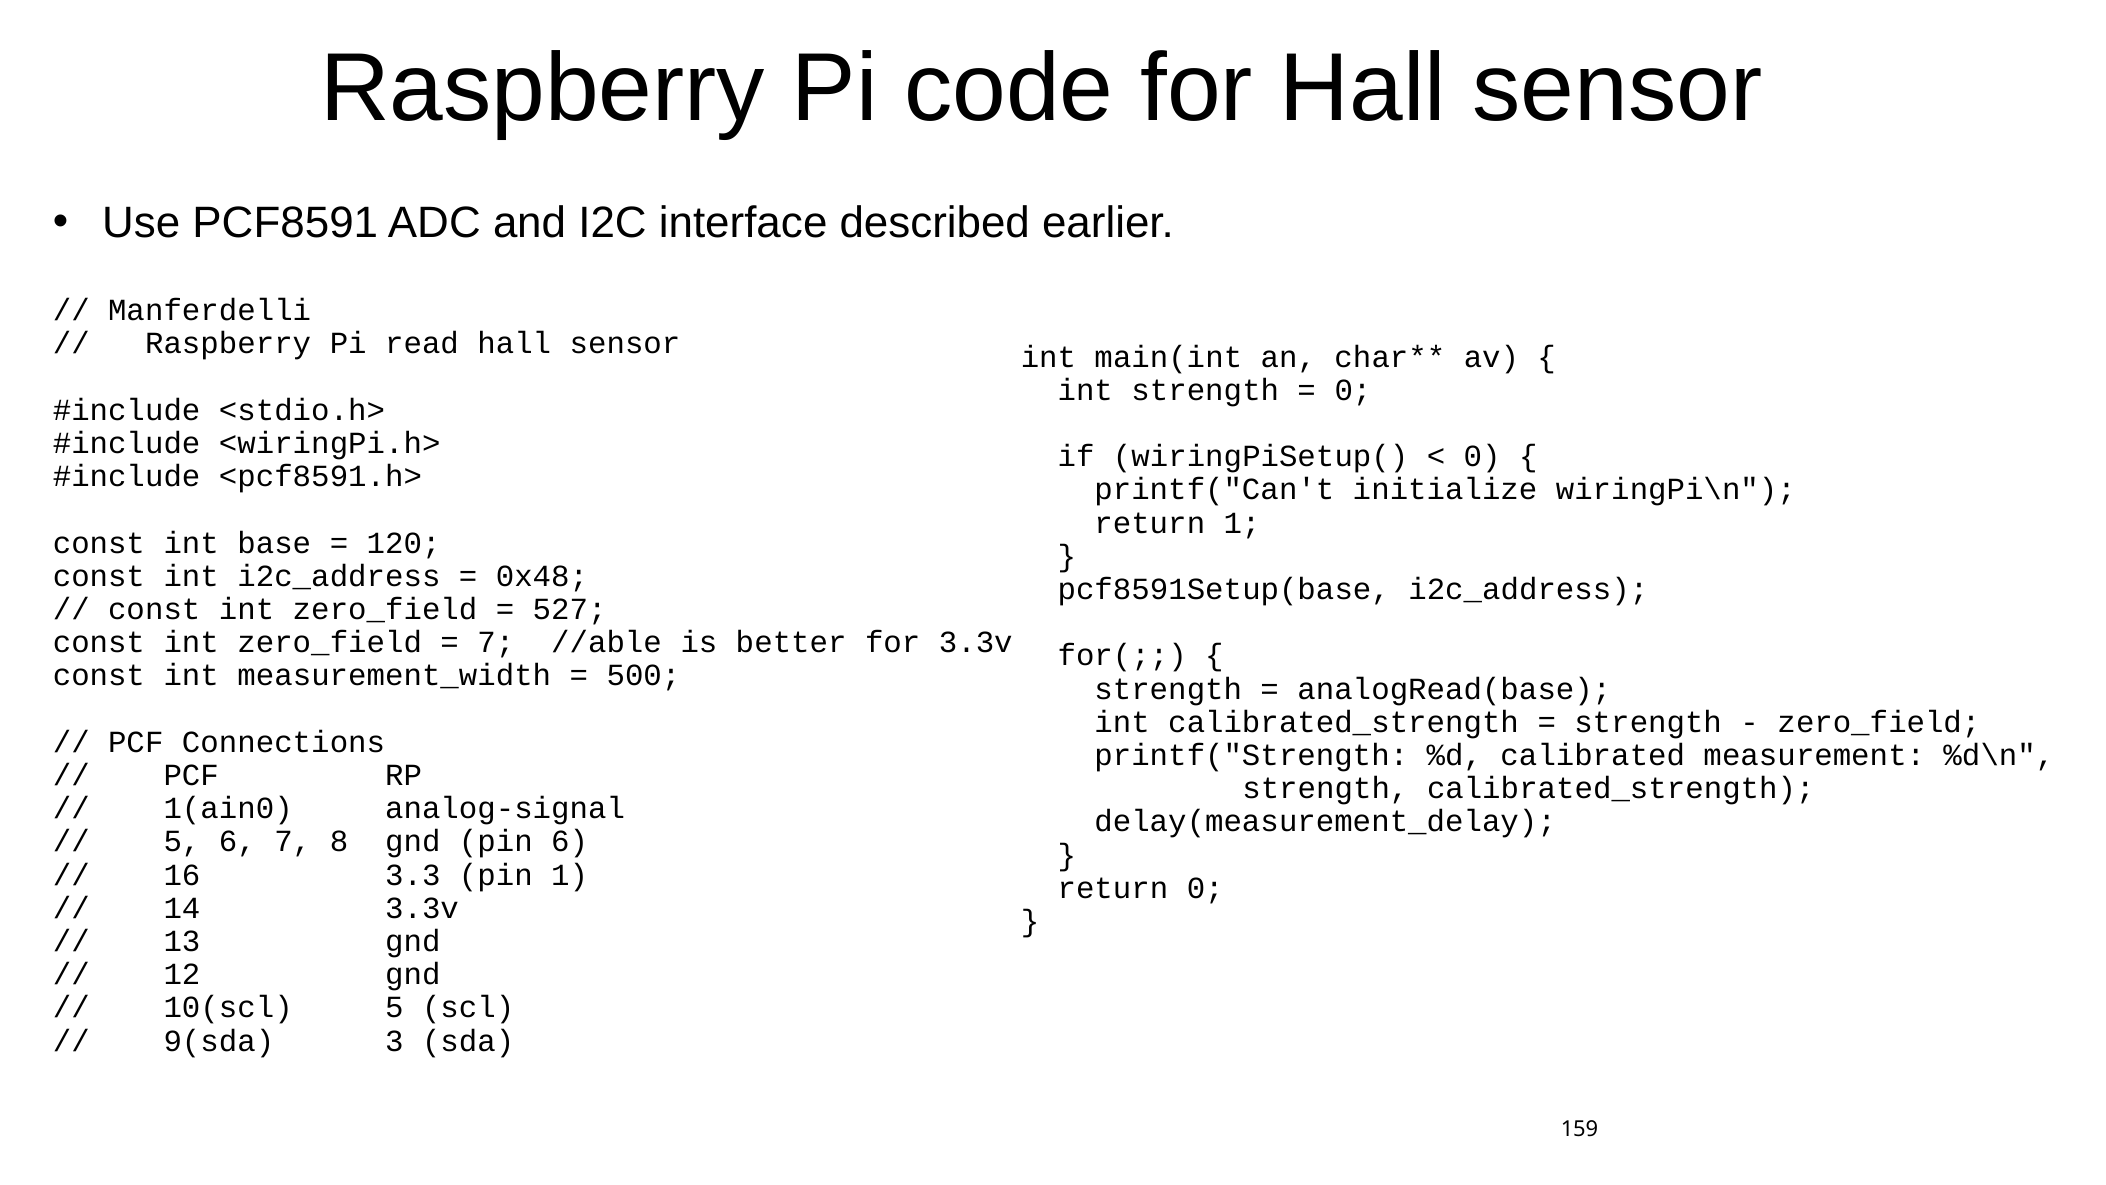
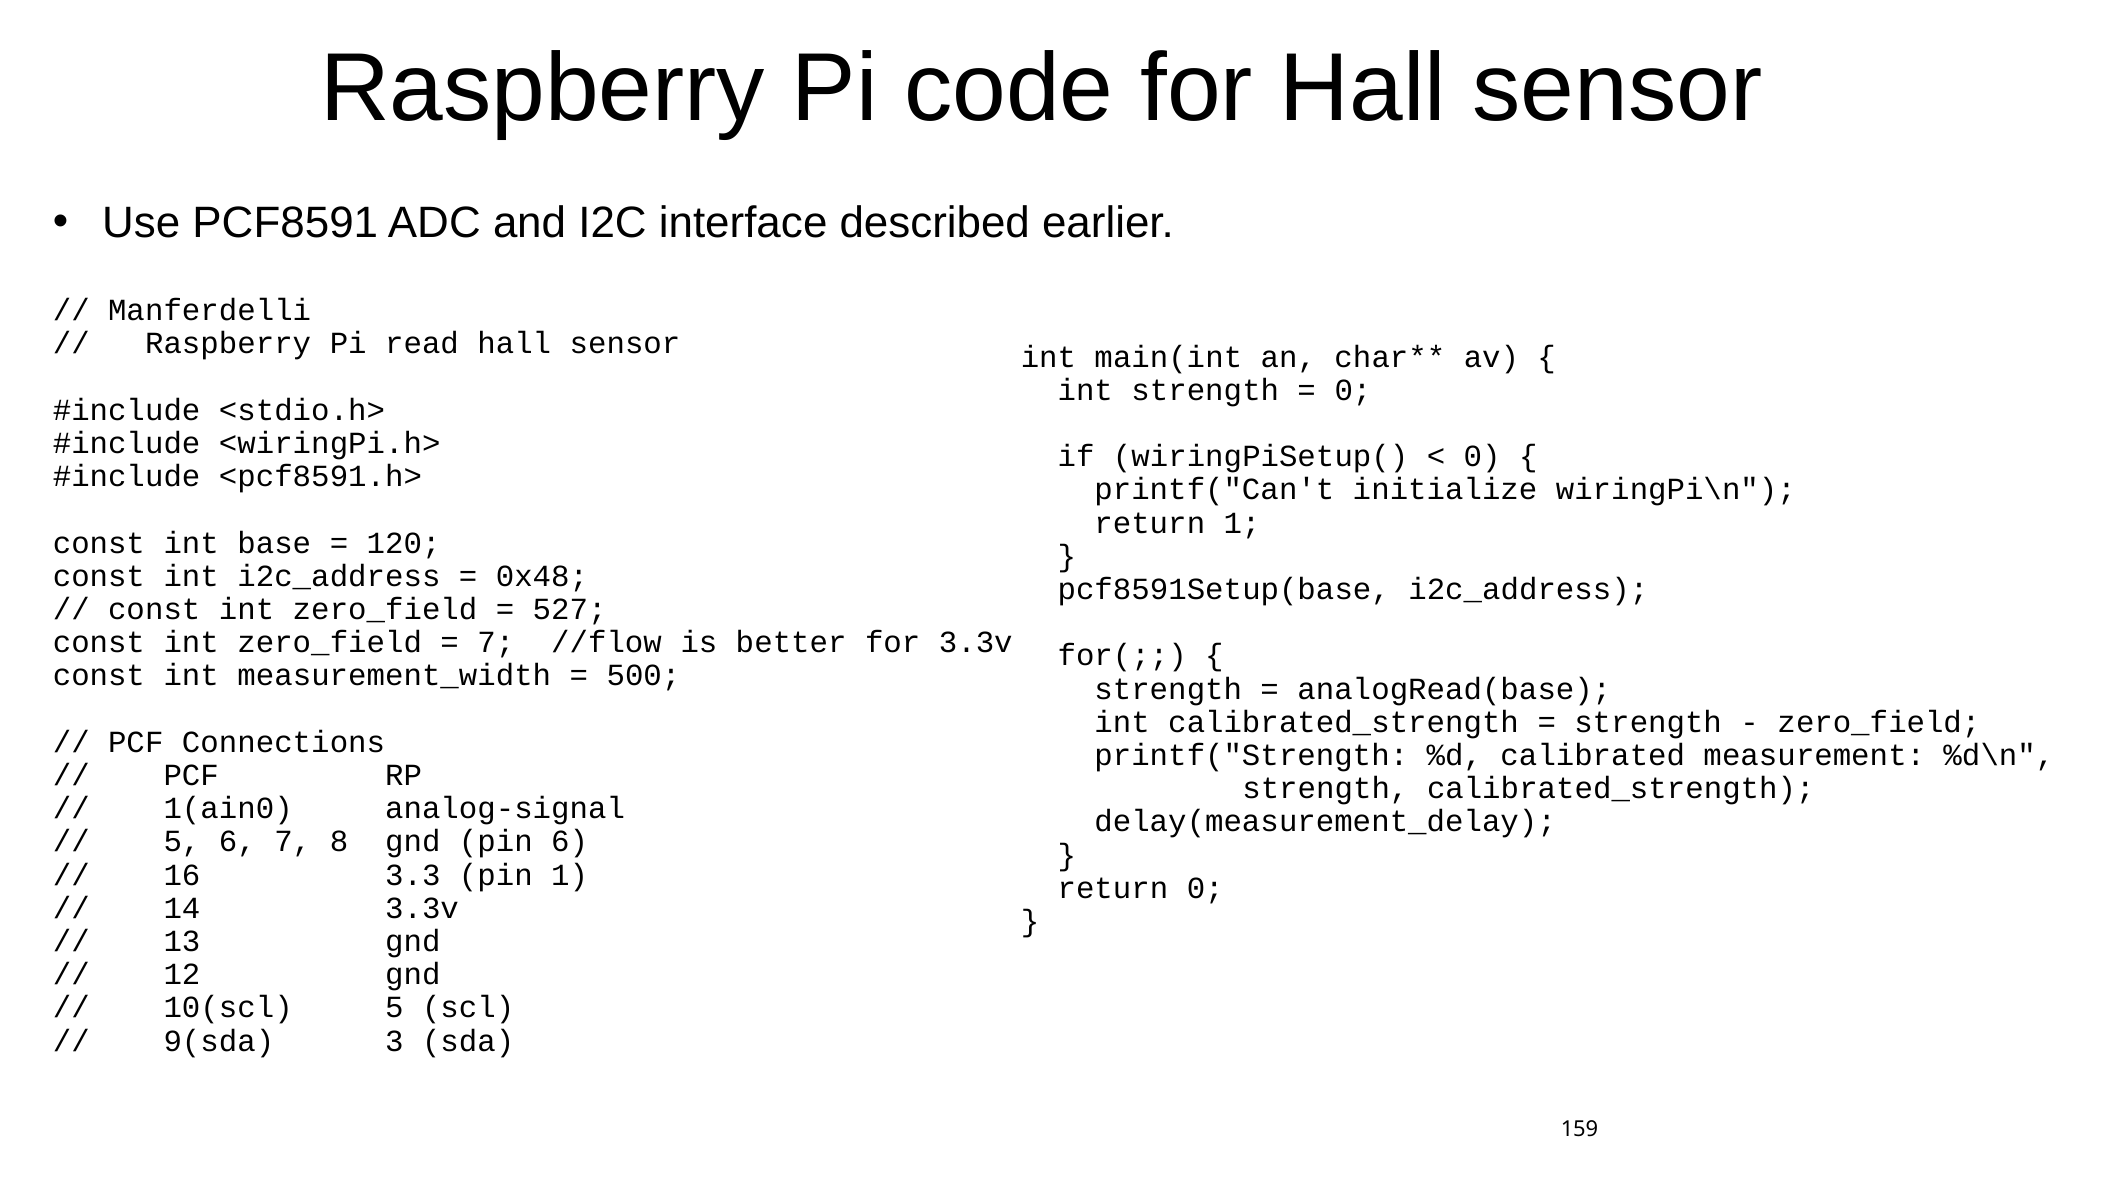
//able: //able -> //flow (606, 642)
